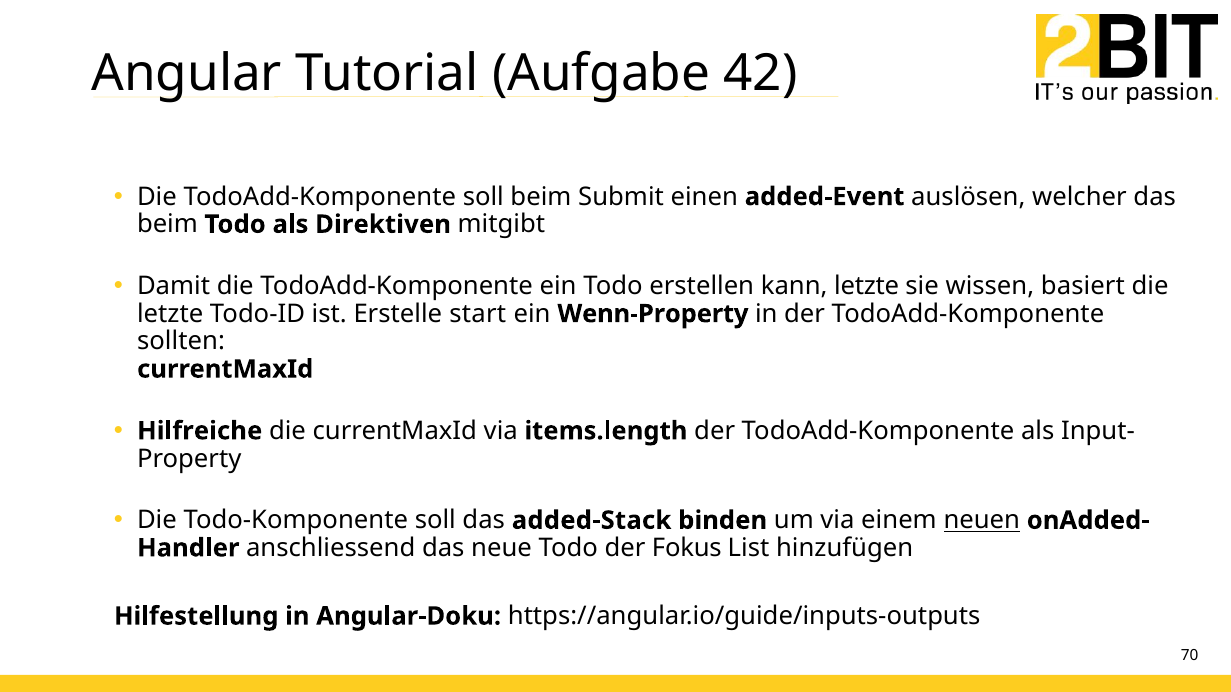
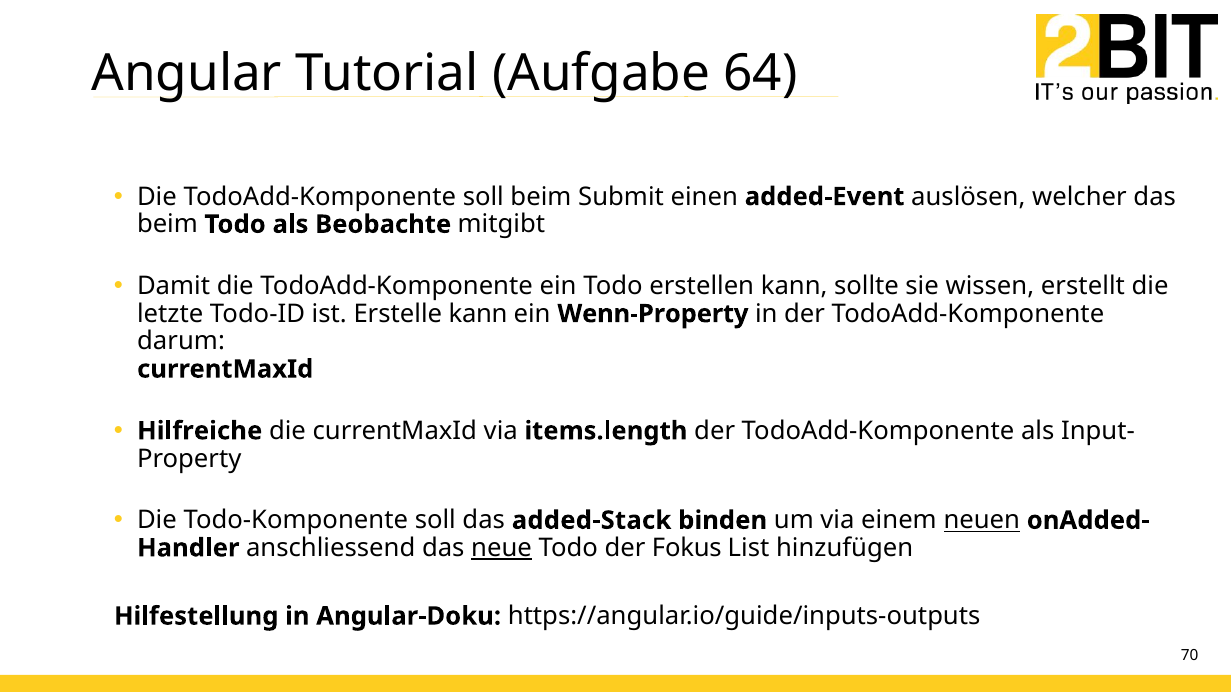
42: 42 -> 64 (760, 74)
Direktiven: Direktiven -> Beobachte (383, 224)
kann letzte: letzte -> sollte (867, 286)
basiert: basiert -> erstellt (1083, 286)
Erstelle start: start -> kann (478, 314)
sollten: sollten -> darum (181, 342)
neue underline: none -> present (502, 548)
